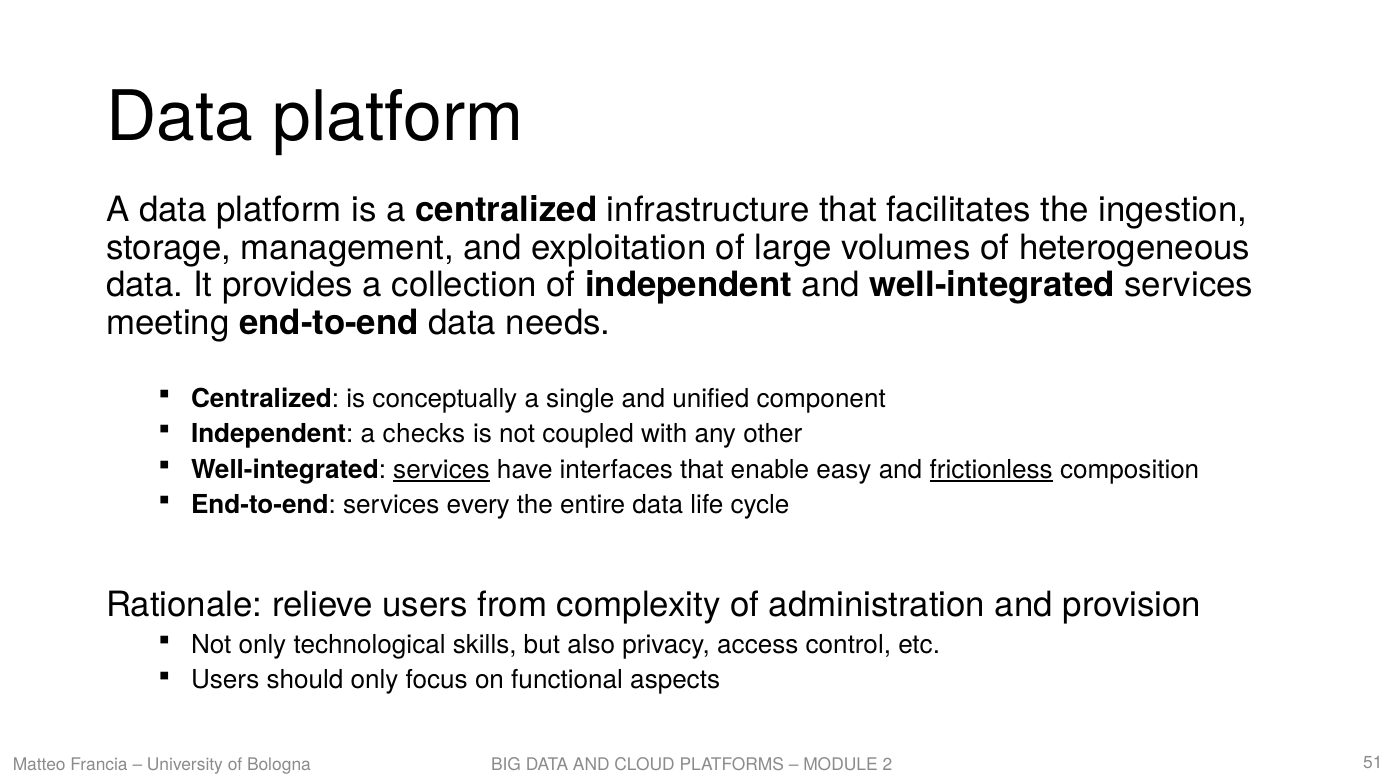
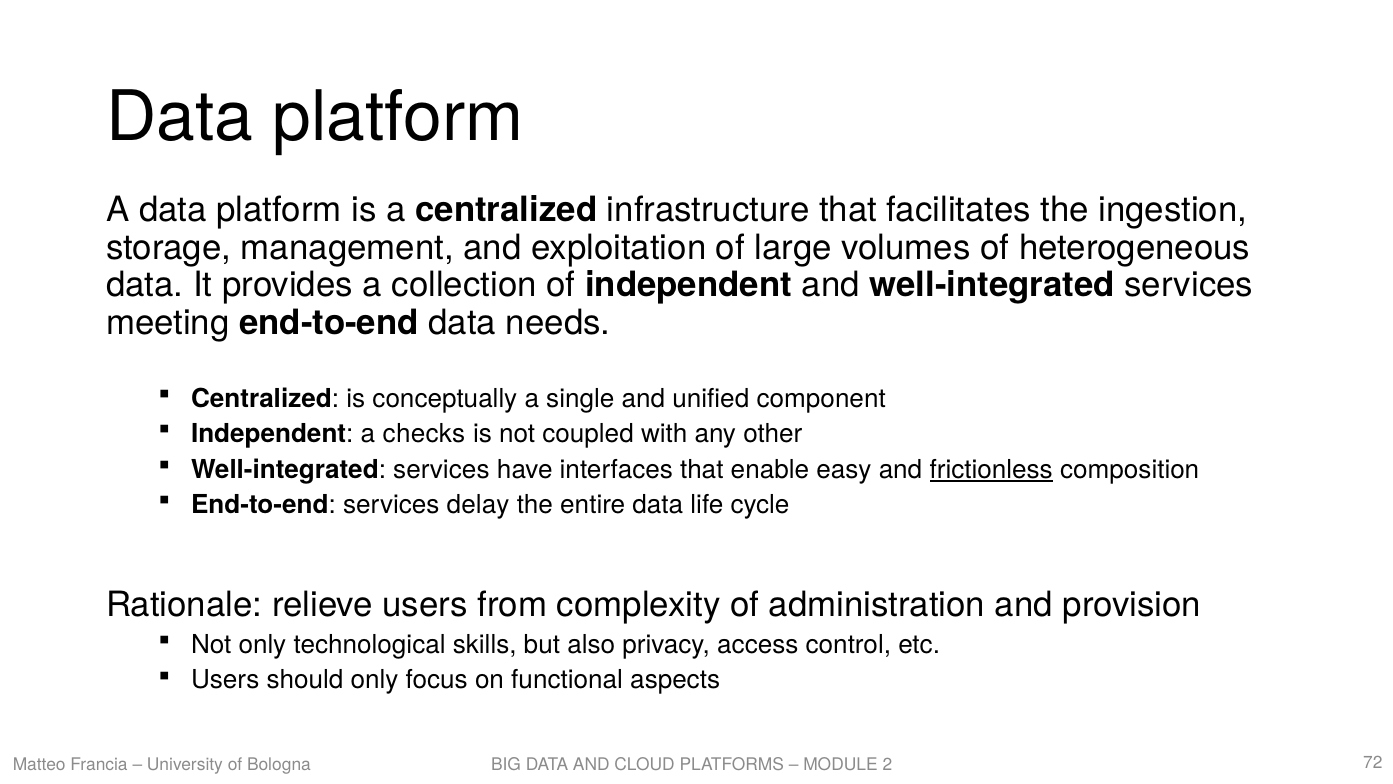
services underline: present -> none (441, 469)
every: every -> delay (478, 505)
51: 51 -> 72 (1373, 762)
